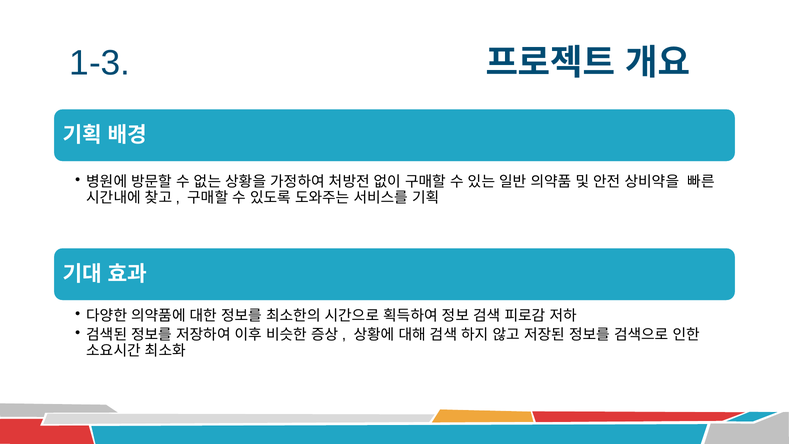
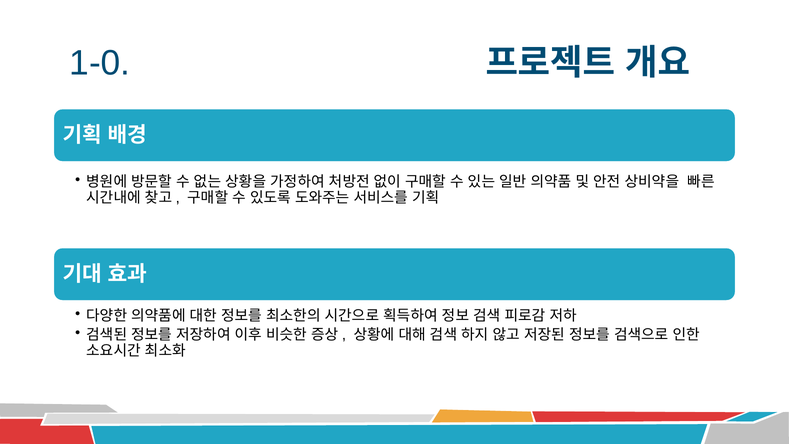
1-3: 1-3 -> 1-0 (100, 63)
